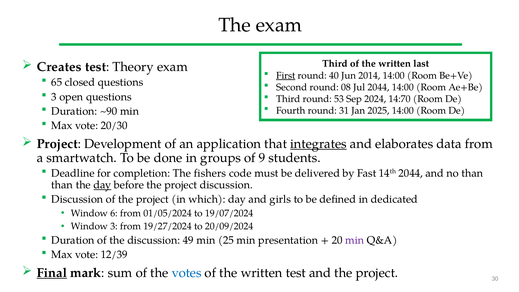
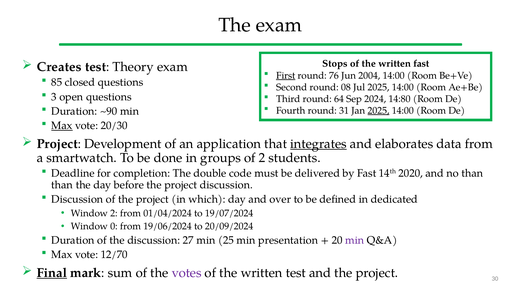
Third: Third -> Stops (335, 64)
written last: last -> fast (421, 64)
40: 40 -> 76 (334, 75)
2014: 2014 -> 2004 (369, 75)
65: 65 -> 85 (57, 82)
Jul 2044: 2044 -> 2025 (378, 87)
53: 53 -> 64 (339, 99)
14:70: 14:70 -> 14:80 (400, 99)
2025 underline: none -> present (378, 110)
Max underline: none -> present (62, 125)
of 9: 9 -> 2 (262, 158)
fishers: fishers -> double (210, 173)
14th 2044: 2044 -> 2020 (411, 173)
day underline: present -> none (102, 185)
girls: girls -> over (280, 199)
Window 6: 6 -> 2 (114, 213)
01/05/2024: 01/05/2024 -> 01/04/2024 (168, 213)
Window 3: 3 -> 0 (114, 226)
19/27/2024: 19/27/2024 -> 19/06/2024 (168, 226)
49: 49 -> 27 (188, 240)
12/39: 12/39 -> 12/70 (114, 255)
votes colour: blue -> purple (187, 273)
